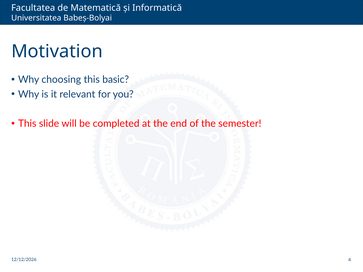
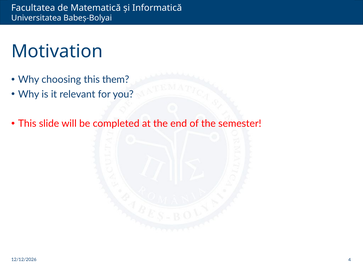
basic: basic -> them (116, 80)
